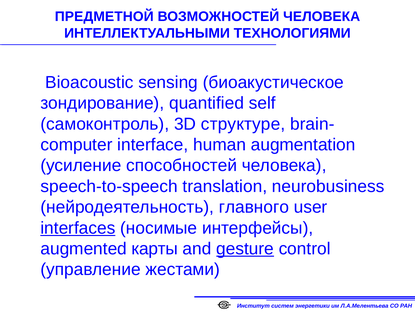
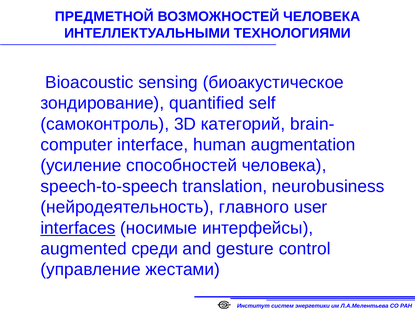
структуре: структуре -> категорий (243, 124)
карты: карты -> среди (155, 248)
gesture underline: present -> none (245, 248)
